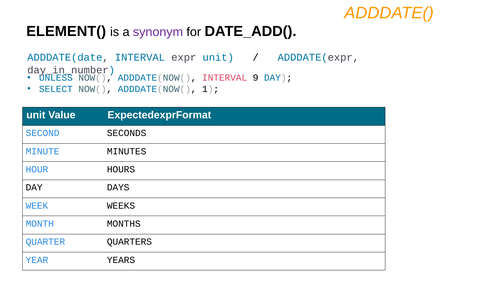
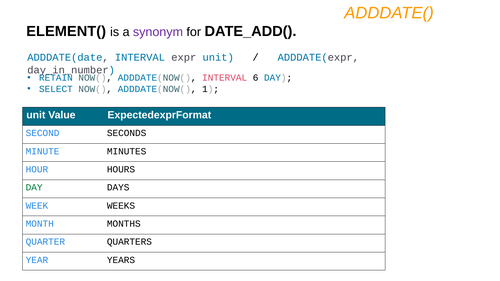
UNLESS: UNLESS -> RETAIN (56, 78)
9: 9 -> 6 (256, 78)
DAY colour: black -> green (34, 188)
